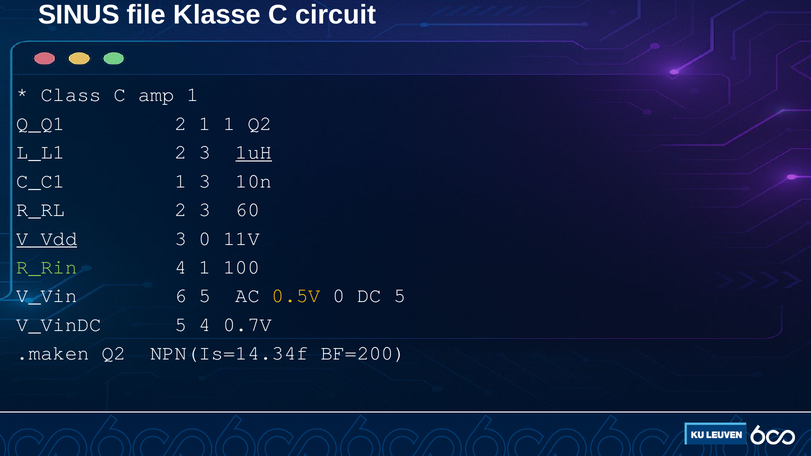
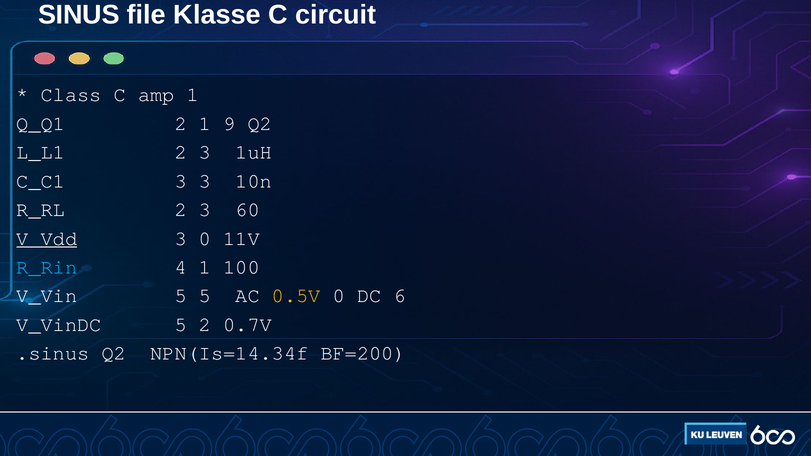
1 1: 1 -> 9 (229, 123)
1uH underline: present -> none (254, 152)
C_C1 1: 1 -> 3 (181, 181)
R_Rin colour: light green -> light blue (47, 267)
V_Vin 6: 6 -> 5 (181, 296)
DC 5: 5 -> 6 (400, 296)
5 4: 4 -> 2 (205, 325)
.maken: .maken -> .sinus (53, 353)
